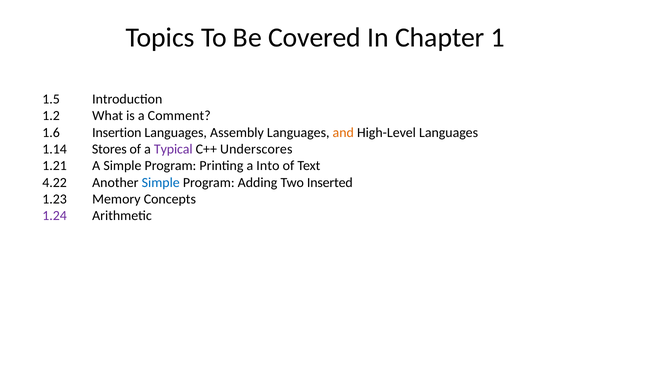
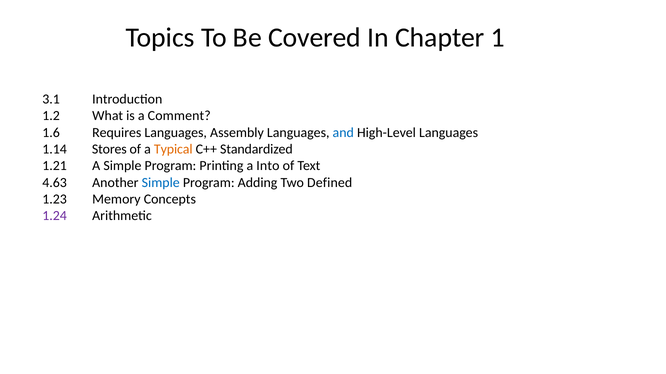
1.5: 1.5 -> 3.1 (51, 99)
Insertion: Insertion -> Requires (117, 133)
and colour: orange -> blue (343, 133)
Typical colour: purple -> orange (173, 149)
Underscores: Underscores -> Standardized (256, 149)
4.22: 4.22 -> 4.63 (55, 183)
Inserted: Inserted -> Defined (330, 183)
